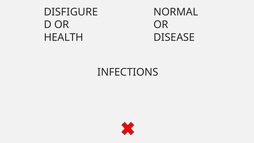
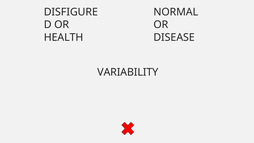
INFECTIONS: INFECTIONS -> VARIABILITY (128, 72)
